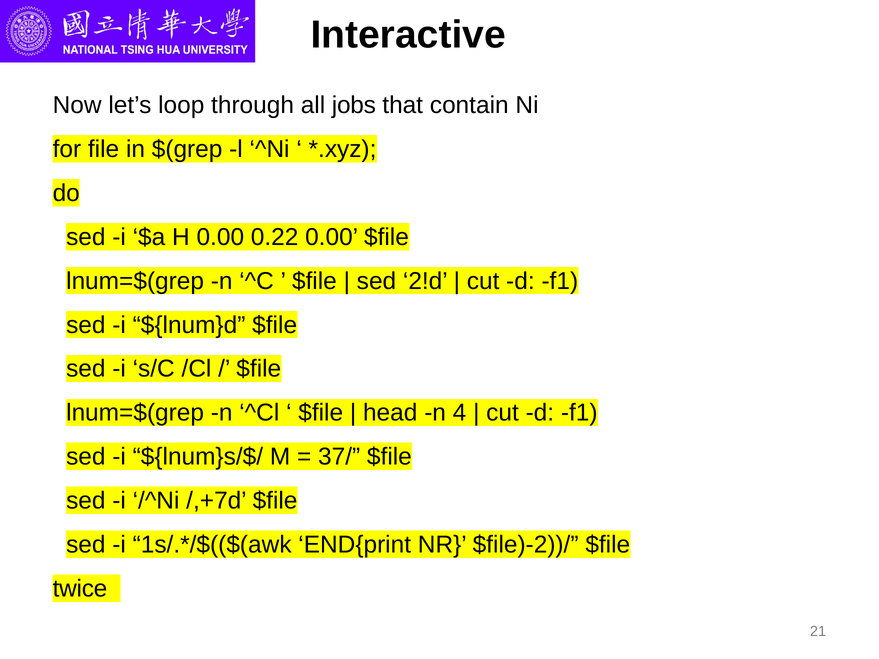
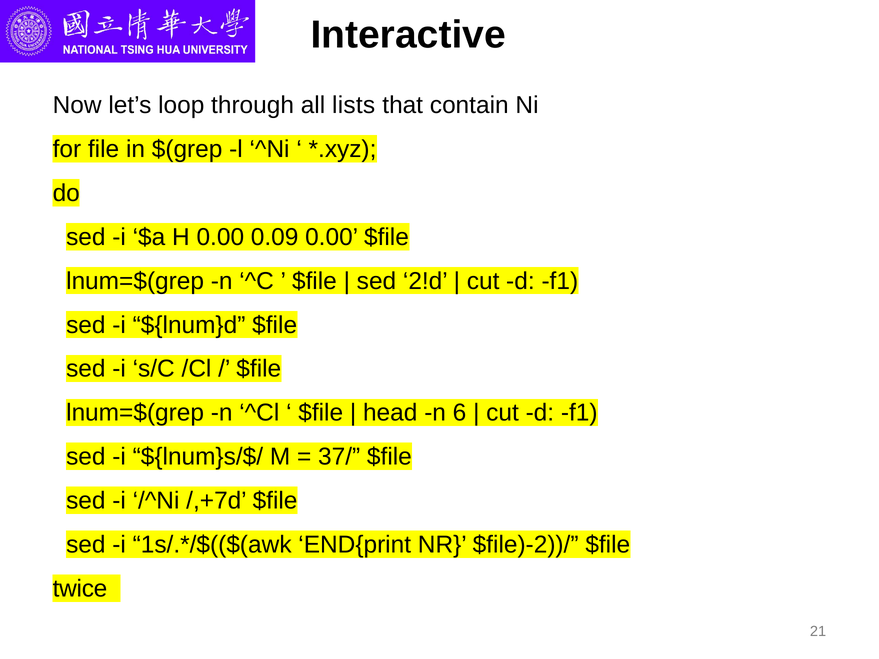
jobs: jobs -> lists (354, 105)
0.22: 0.22 -> 0.09 (275, 237)
4: 4 -> 6 (459, 413)
